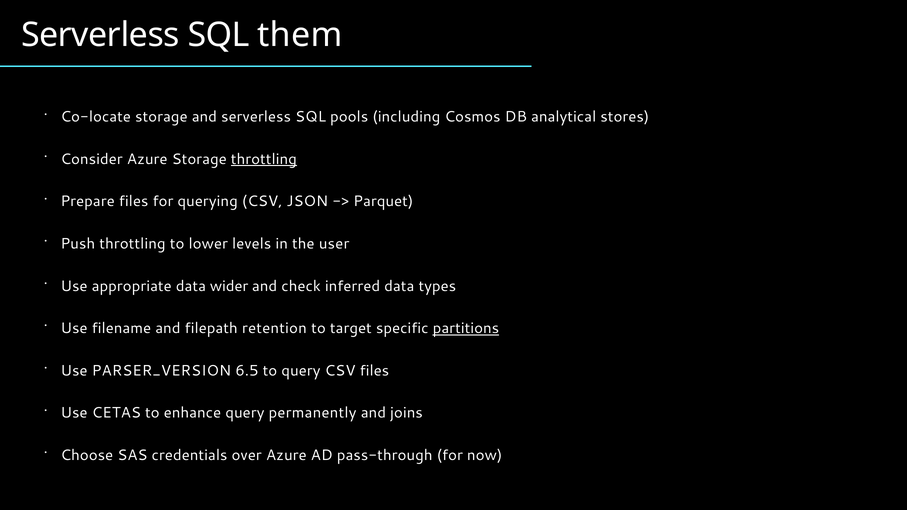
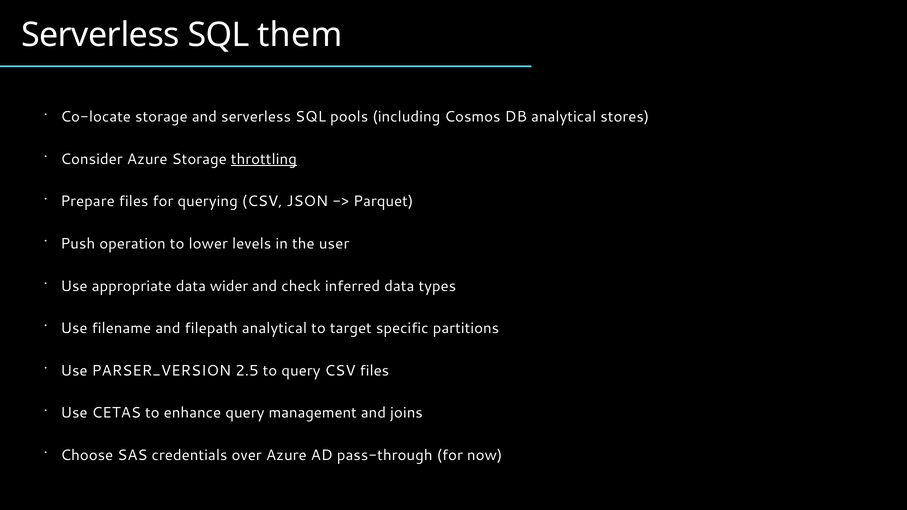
Push throttling: throttling -> operation (133, 244)
filepath retention: retention -> analytical (274, 328)
partitions underline: present -> none (466, 328)
6.5: 6.5 -> 2.5 (247, 371)
permanently: permanently -> management (313, 413)
